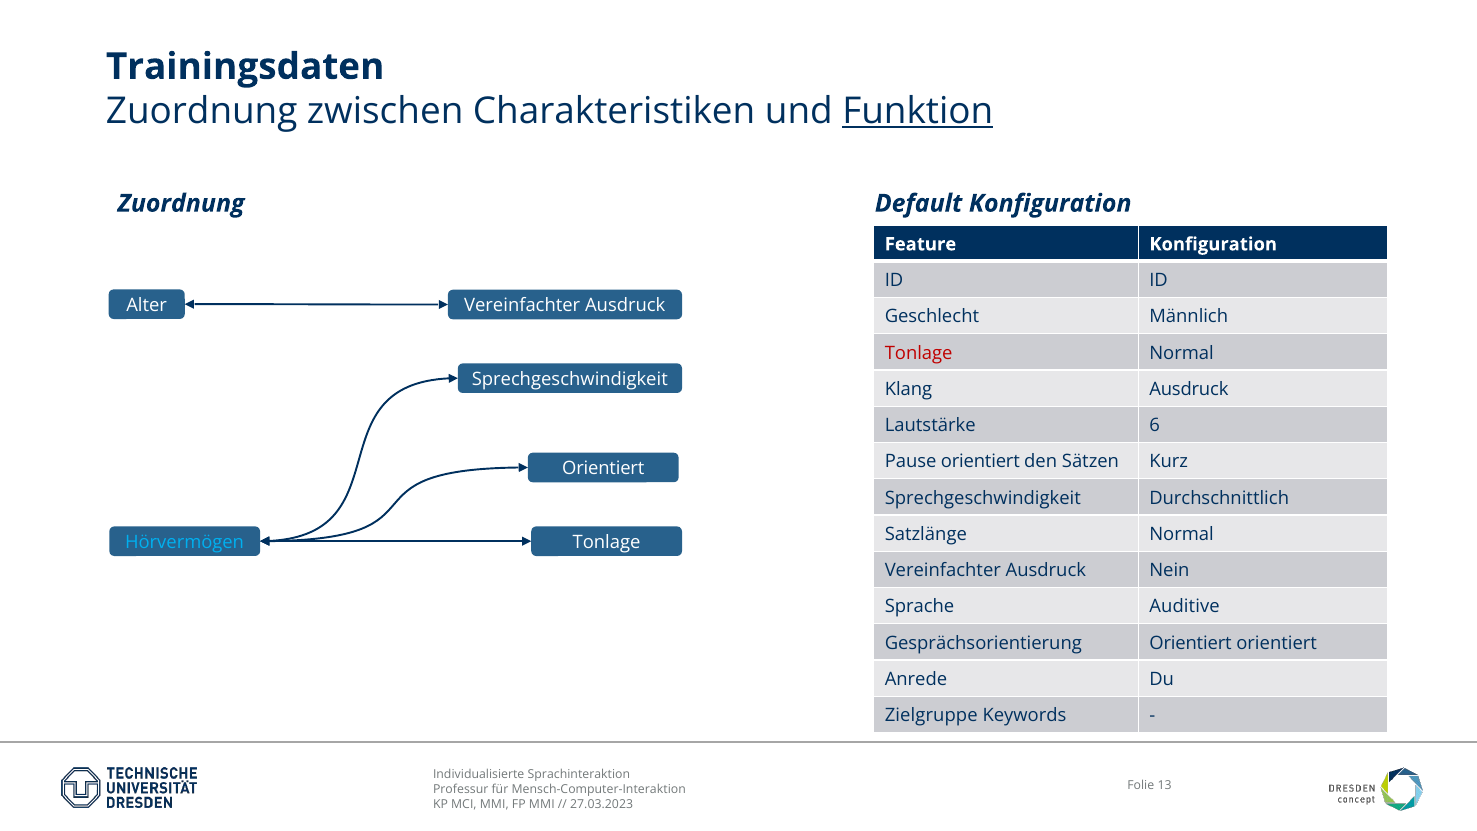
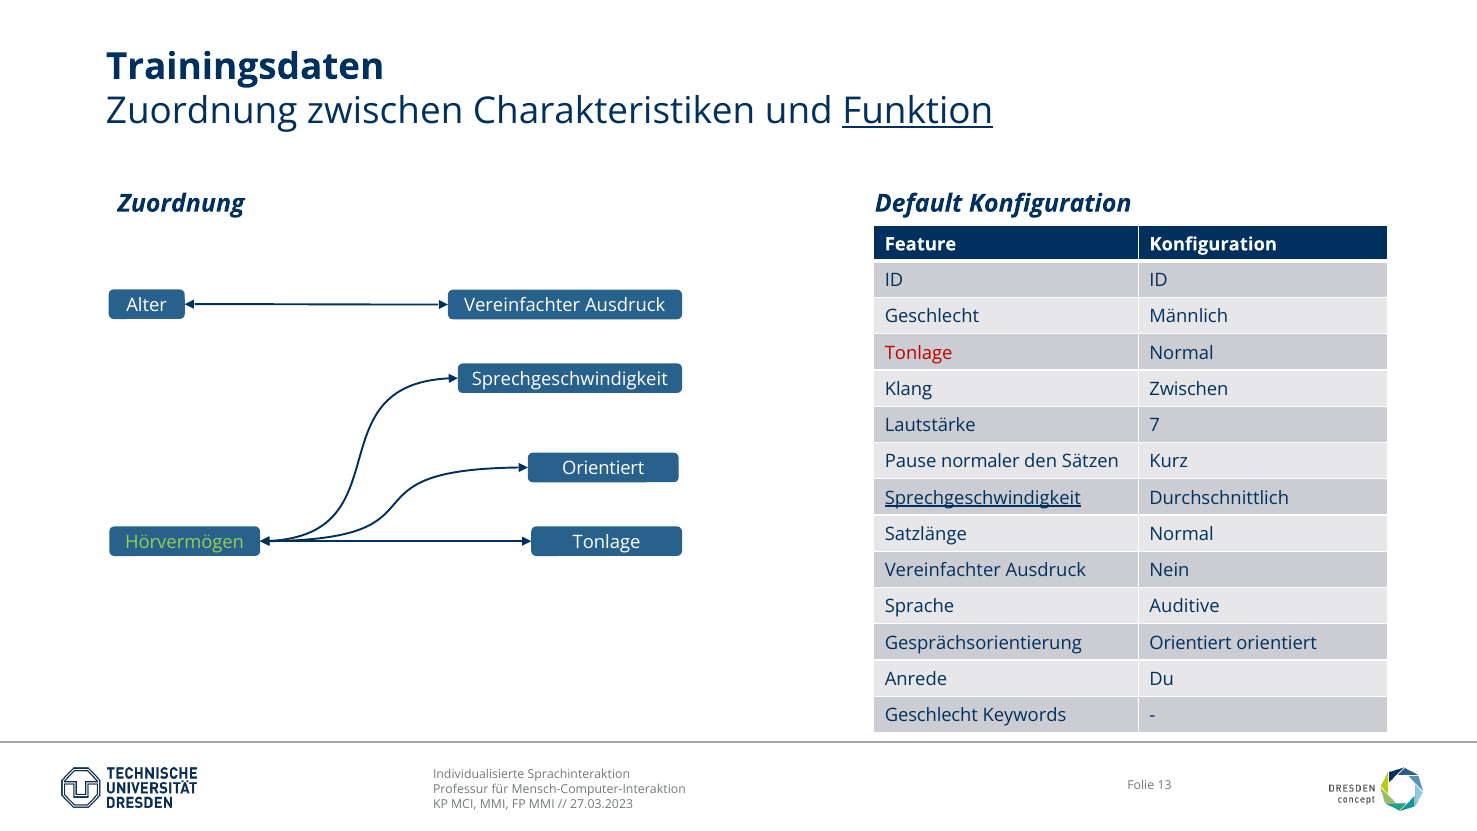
Klang Ausdruck: Ausdruck -> Zwischen (1189, 389)
6: 6 -> 7 (1155, 425)
Pause orientiert: orientiert -> normaler (980, 462)
Sprechgeschwindigkeit underline: none -> present (983, 498)
Hörvermögen colour: light blue -> light green (185, 542)
Zielgruppe: Zielgruppe -> Geschlecht (931, 715)
